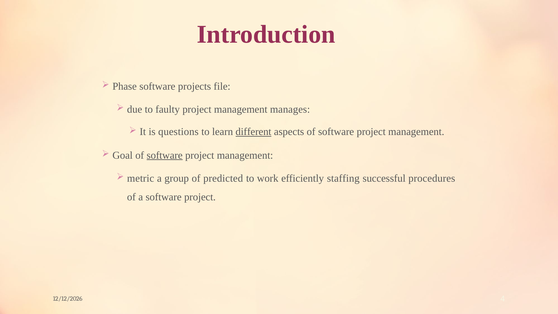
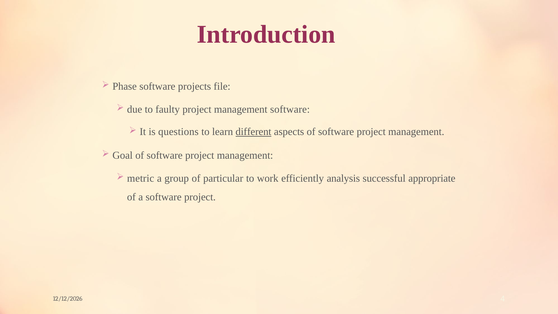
management manages: manages -> software (290, 109)
software underline: present -> none (165, 155)
predicted: predicted -> particular (223, 178)
staffing: staffing -> analysis (343, 178)
procedures: procedures -> appropriate (432, 178)
